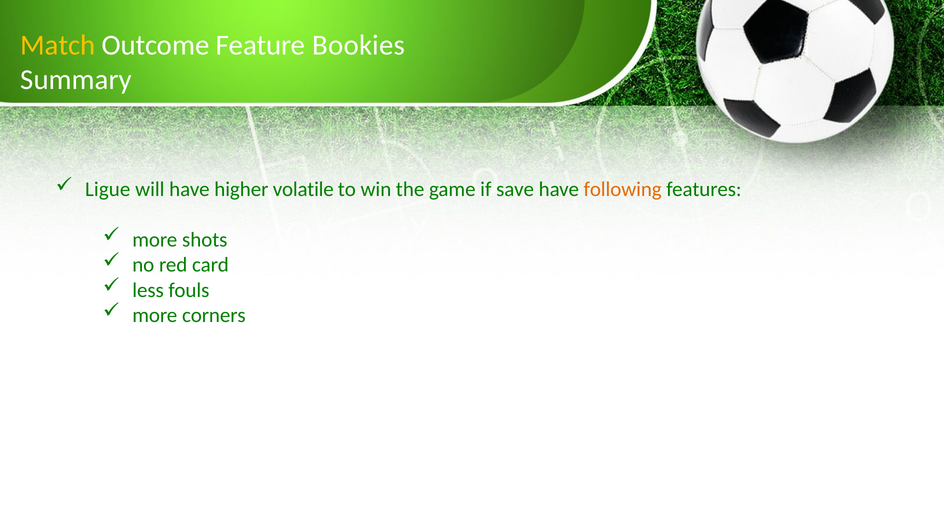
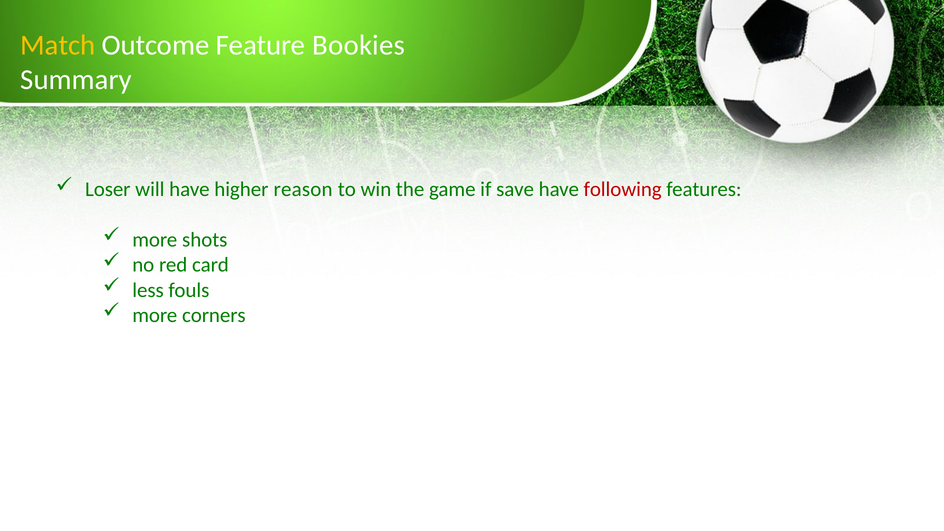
Ligue: Ligue -> Loser (108, 190)
volatile: volatile -> reason (303, 190)
following colour: orange -> red (623, 190)
